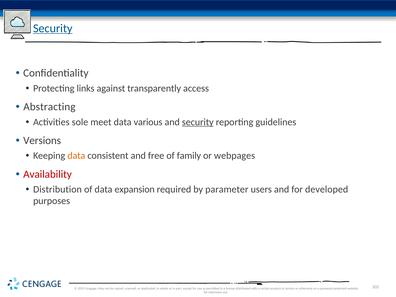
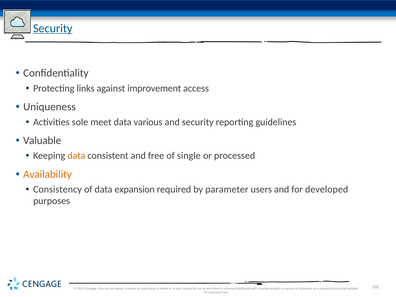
transparently: transparently -> improvement (154, 88)
Abstracting: Abstracting -> Uniqueness (49, 107)
security underline: present -> none (198, 122)
Versions: Versions -> Valuable (42, 141)
family: family -> single (189, 156)
webpages: webpages -> processed (235, 156)
Availability colour: red -> orange (48, 174)
Distribution: Distribution -> Consistency (57, 189)
